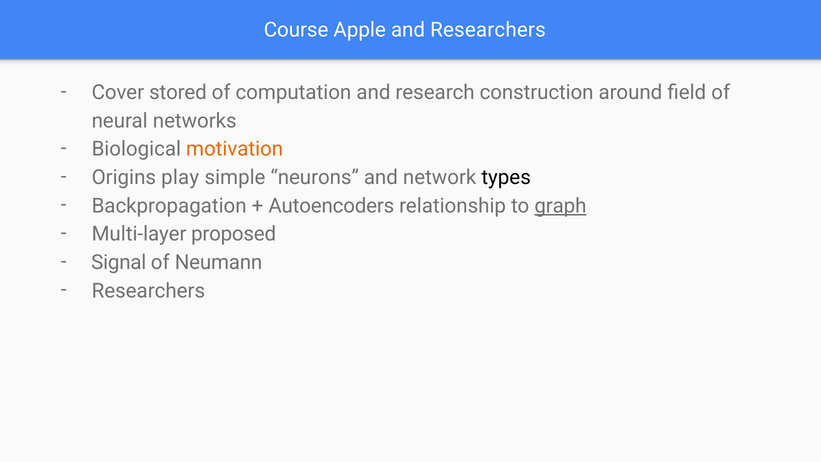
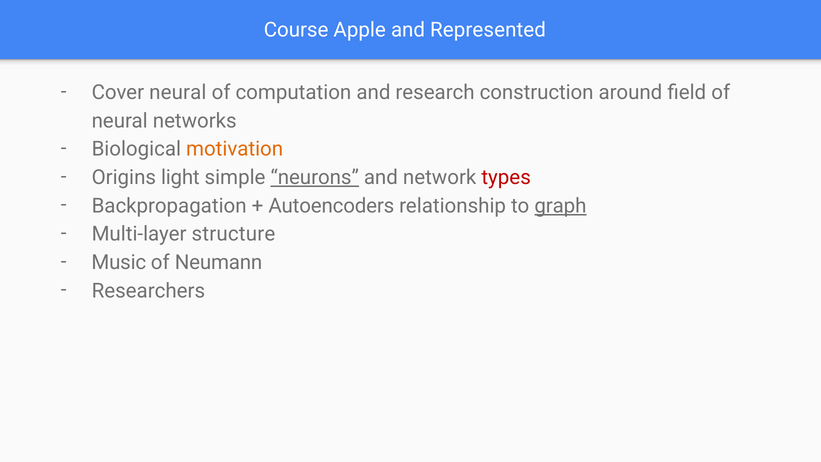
and Researchers: Researchers -> Represented (488, 30)
Cover stored: stored -> neural (178, 93)
play: play -> light (180, 177)
neurons underline: none -> present (315, 177)
types colour: black -> red (506, 177)
proposed: proposed -> structure (233, 234)
Signal: Signal -> Music (119, 262)
